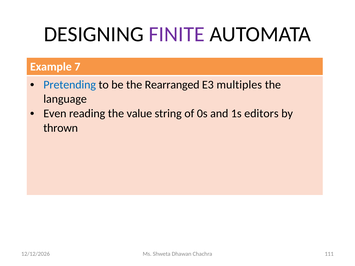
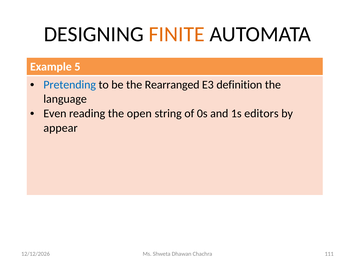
FINITE colour: purple -> orange (177, 34)
7: 7 -> 5 (77, 67)
multiples: multiples -> definition (239, 85)
value: value -> open (139, 114)
thrown: thrown -> appear (61, 128)
